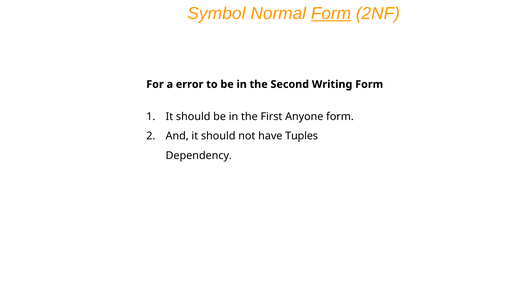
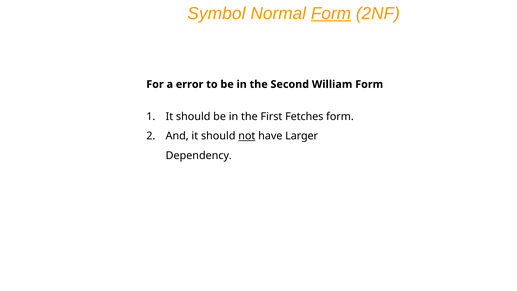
Writing: Writing -> William (332, 84)
Anyone: Anyone -> Fetches (304, 117)
not underline: none -> present (247, 136)
Tuples: Tuples -> Larger (302, 136)
